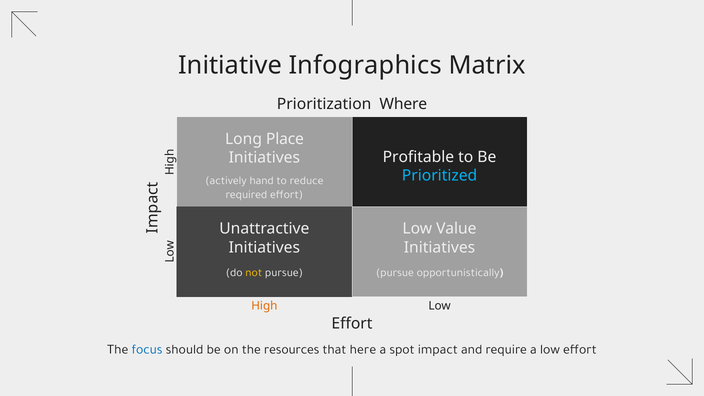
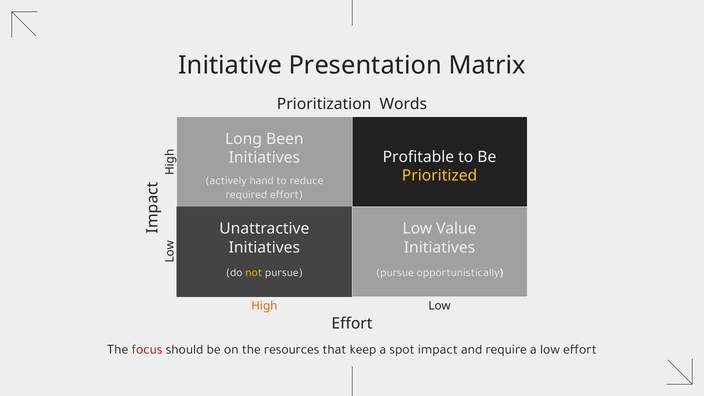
Infographics: Infographics -> Presentation (365, 65)
Where: Where -> Words (403, 104)
Place: Place -> Been (285, 139)
Prioritized colour: light blue -> yellow (440, 176)
focus colour: blue -> red (147, 349)
here: here -> keep (363, 349)
